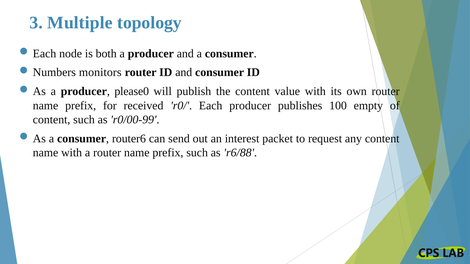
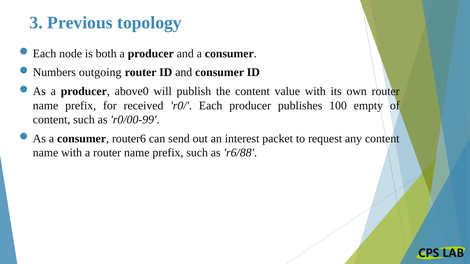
Multiple: Multiple -> Previous (80, 23)
monitors: monitors -> outgoing (100, 73)
please0: please0 -> above0 (132, 92)
